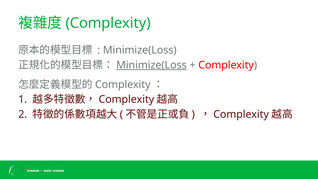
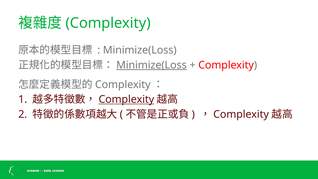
Complexity underline: none -> present (126, 99)
